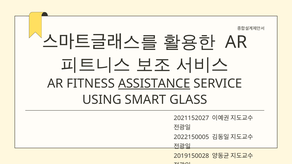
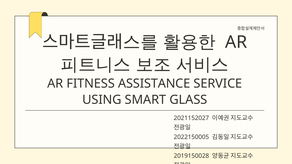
ASSISTANCE underline: present -> none (154, 84)
